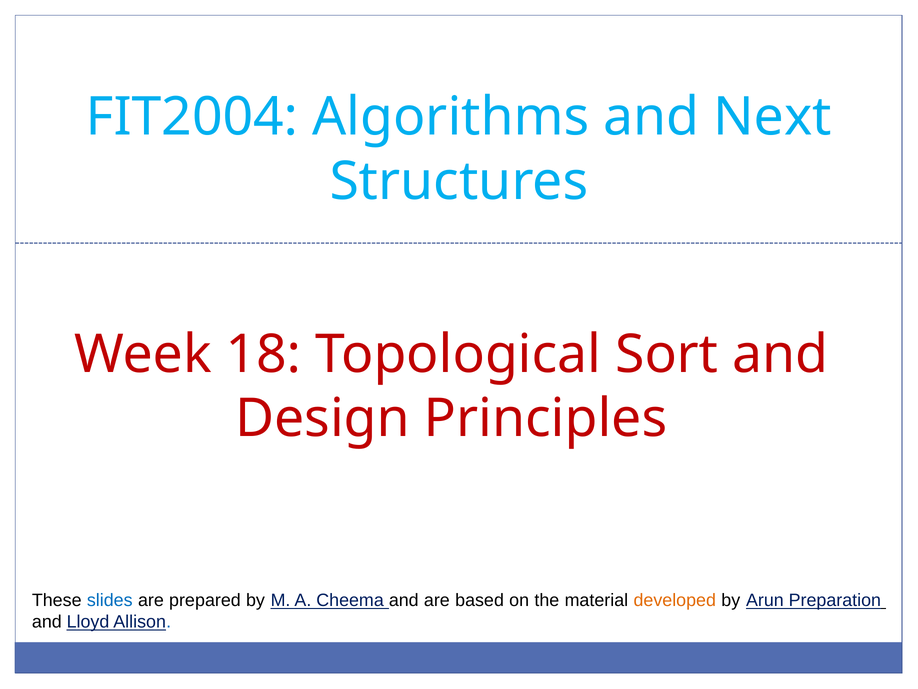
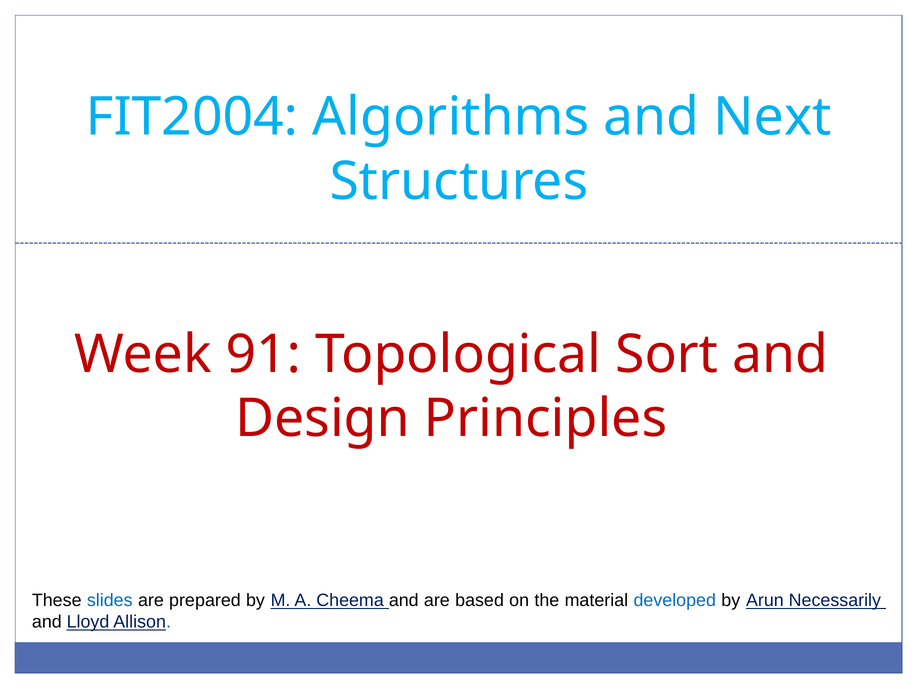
18: 18 -> 91 (263, 354)
developed colour: orange -> blue (675, 600)
Preparation: Preparation -> Necessarily (835, 600)
